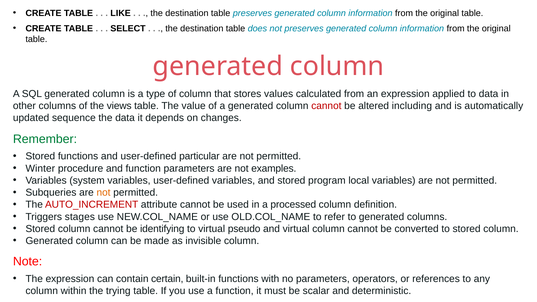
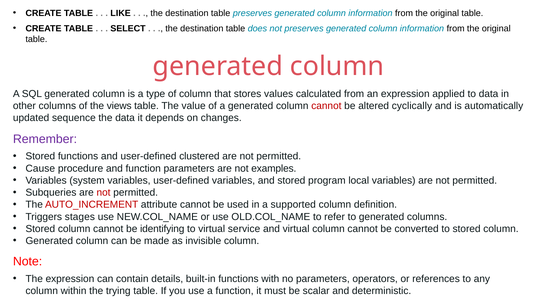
including: including -> cyclically (412, 106)
Remember colour: green -> purple (45, 139)
particular: particular -> clustered (199, 156)
Winter: Winter -> Cause (40, 168)
not colour: orange -> red (104, 193)
processed: processed -> supported (293, 205)
pseudo: pseudo -> service (244, 229)
certain: certain -> details (167, 279)
